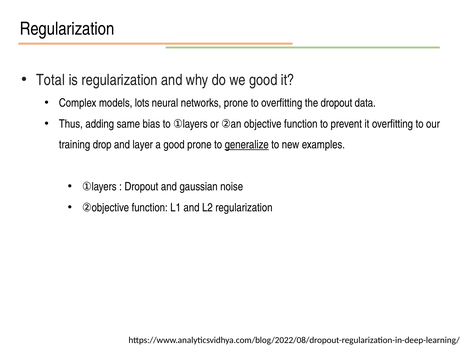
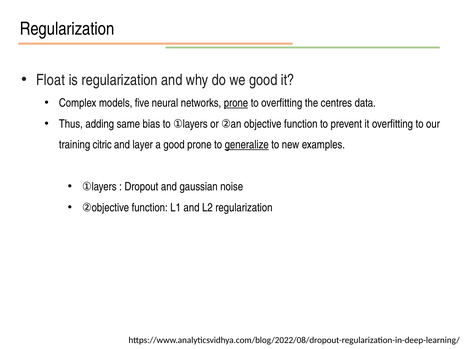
Total: Total -> Float (50, 80)
lots: lots -> five (142, 103)
prone underline: none -> present (236, 103)
the dropout: dropout -> centres (336, 103)
drop: drop -> citric (102, 145)
